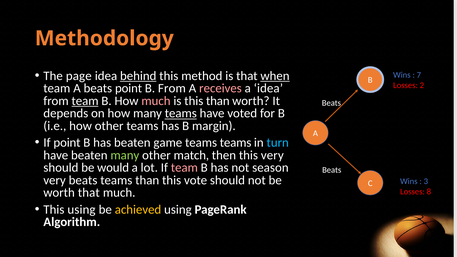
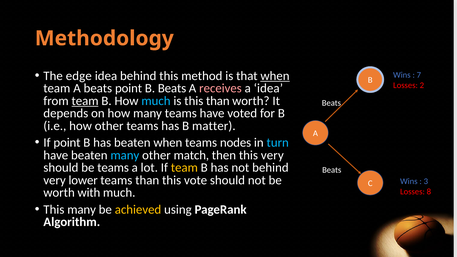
page: page -> edge (79, 76)
behind underline: present -> none (138, 76)
B From: From -> Beats (172, 88)
much colour: pink -> light blue (156, 101)
teams underline: present -> none (181, 113)
margin: margin -> matter (214, 126)
beaten game: game -> when (168, 143)
teams teams: teams -> nodes (236, 143)
many colour: light green -> light blue (125, 155)
be would: would -> teams (113, 168)
team colour: pink -> yellow (184, 168)
not season: season -> behind (270, 168)
very beats: beats -> lower (83, 180)
worth that: that -> with (89, 193)
This using: using -> many (82, 210)
